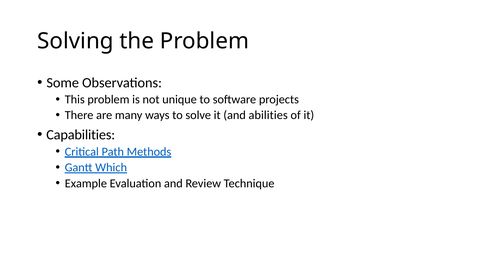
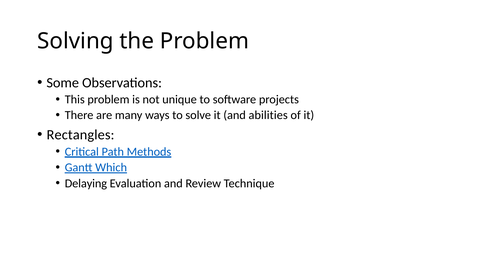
Capabilities: Capabilities -> Rectangles (81, 135)
Example: Example -> Delaying (86, 183)
